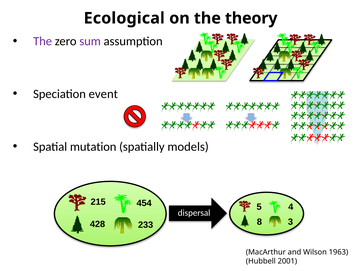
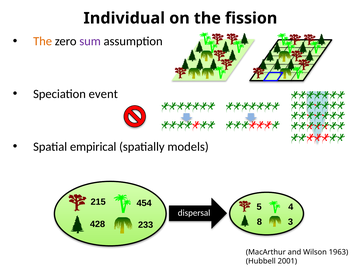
Ecological: Ecological -> Individual (124, 18)
theory: theory -> fission (251, 18)
The colour: purple -> orange (43, 41)
mutation: mutation -> empirical (93, 147)
